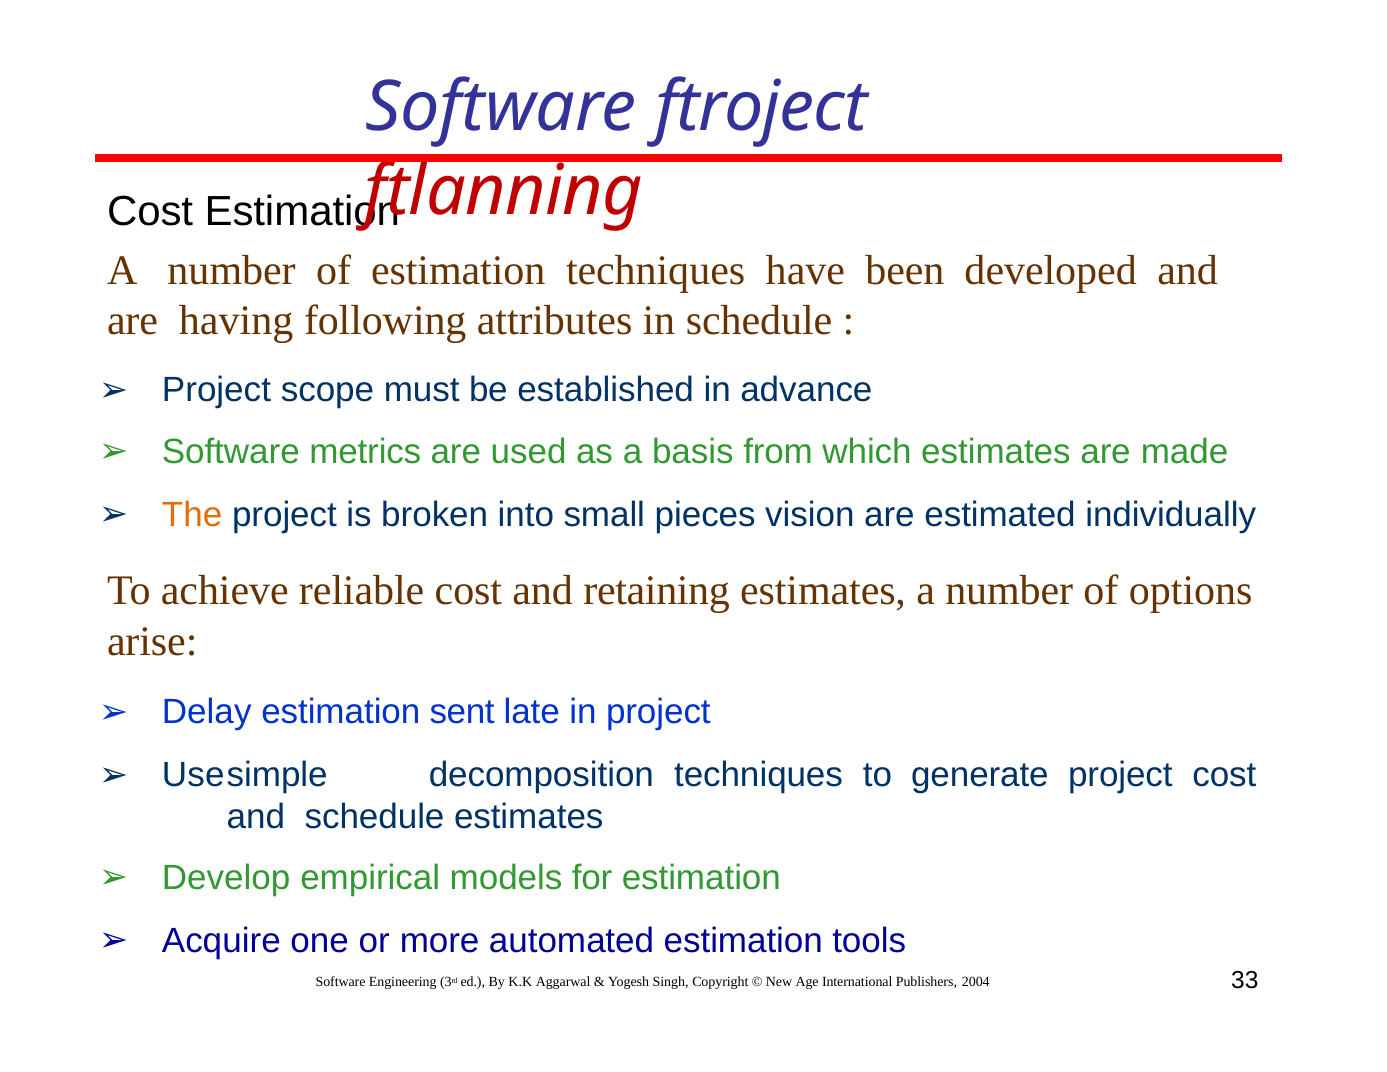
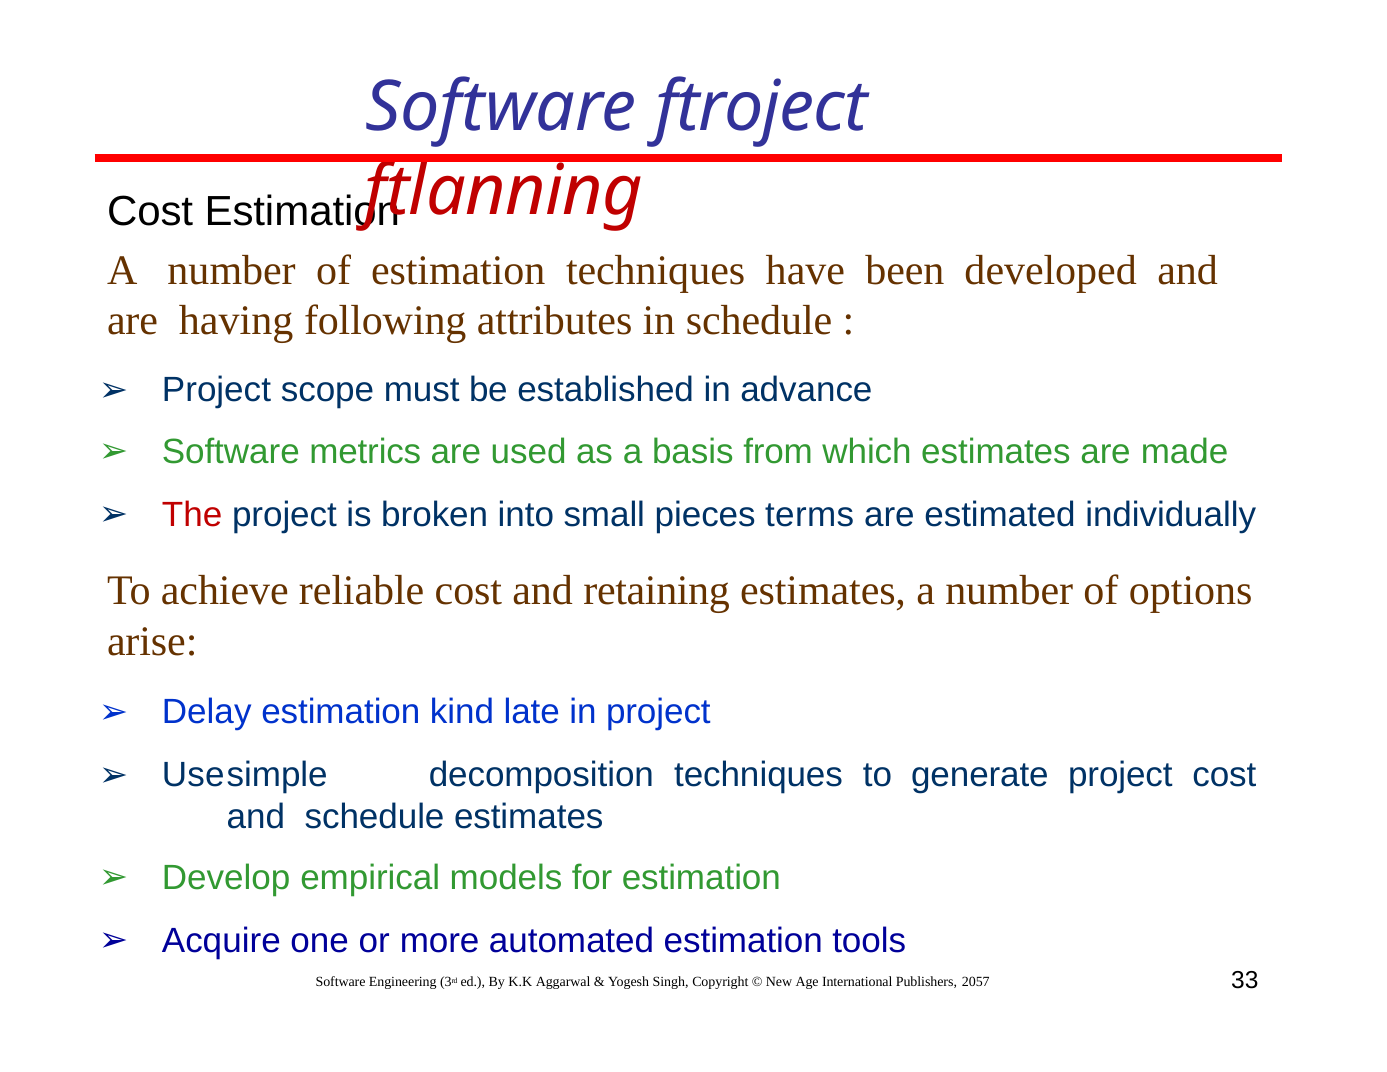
The colour: orange -> red (192, 515)
vision: vision -> terms (810, 515)
sent: sent -> kind (462, 712)
2004: 2004 -> 2057 (976, 982)
